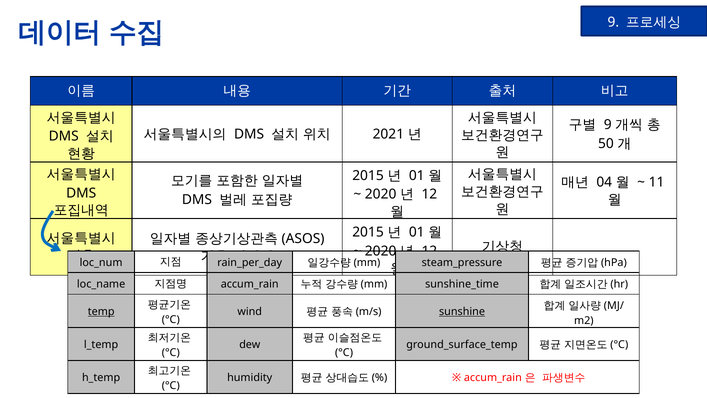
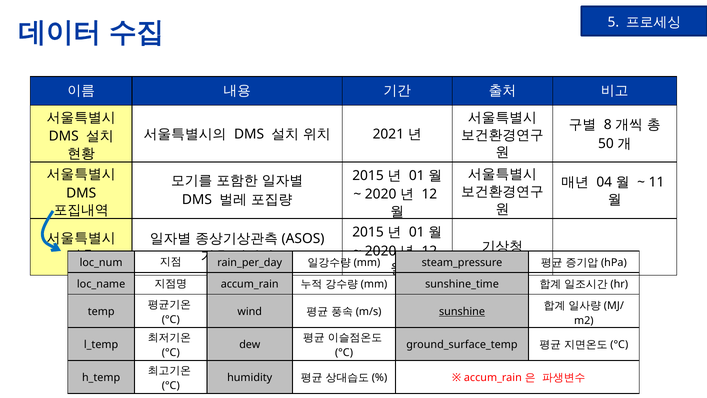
9: 9 -> 5 (613, 22)
9: 9 -> 8 (608, 125)
temp underline: present -> none (101, 311)
